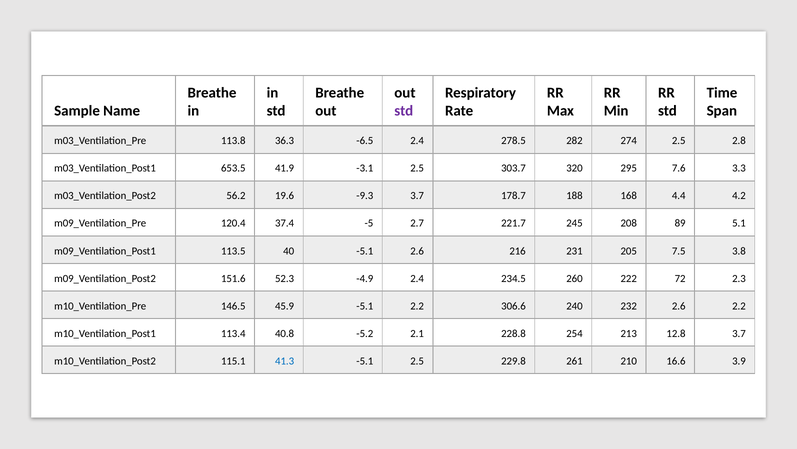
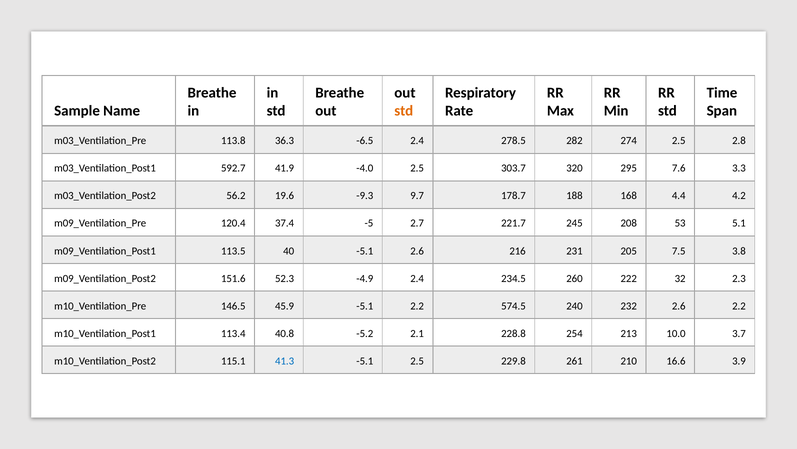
std colour: purple -> orange (404, 111)
653.5: 653.5 -> 592.7 (233, 168)
-3.1: -3.1 -> -4.0 (365, 168)
-9.3 3.7: 3.7 -> 9.7 (417, 196)
89: 89 -> 53 (680, 223)
72: 72 -> 32 (680, 278)
306.6: 306.6 -> 574.5 (513, 305)
12.8: 12.8 -> 10.0 (676, 333)
